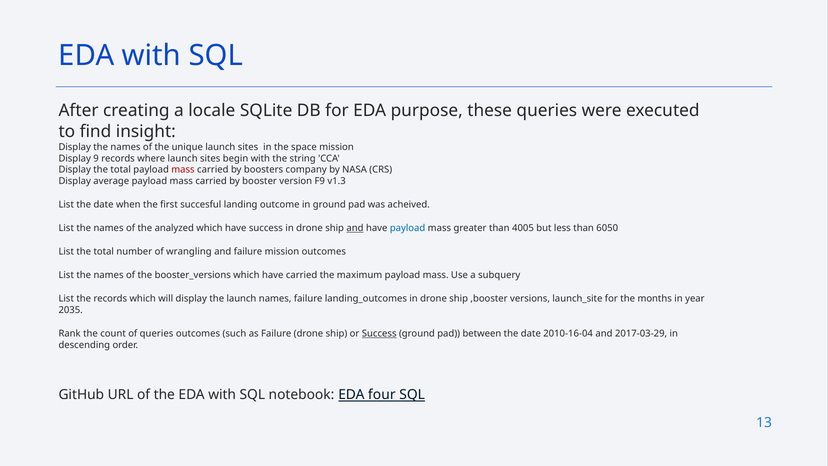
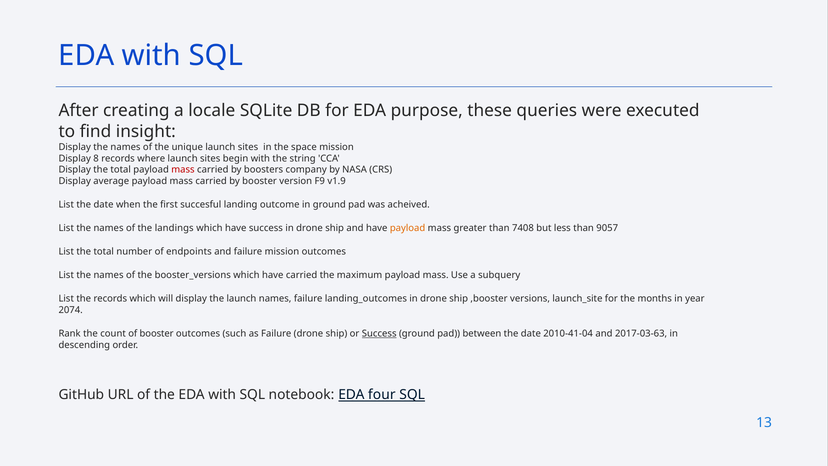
9: 9 -> 8 (96, 158)
v1.3: v1.3 -> v1.9 (337, 181)
analyzed: analyzed -> landings (174, 228)
and underline: present -> none (355, 228)
payload colour: blue -> orange (408, 228)
4005: 4005 -> 7408 (523, 228)
6050: 6050 -> 9057 (607, 228)
wrangling: wrangling -> endpoints (189, 252)
2035: 2035 -> 2074 (71, 310)
of queries: queries -> booster (157, 333)
2010-16-04: 2010-16-04 -> 2010-41-04 (568, 333)
2017-03-29: 2017-03-29 -> 2017-03-63 (641, 333)
